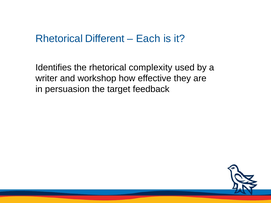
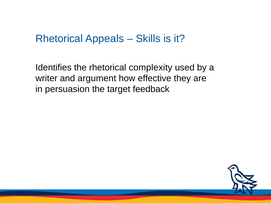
Different: Different -> Appeals (105, 39)
Each: Each -> Skills (148, 39)
workshop: workshop -> argument (97, 78)
